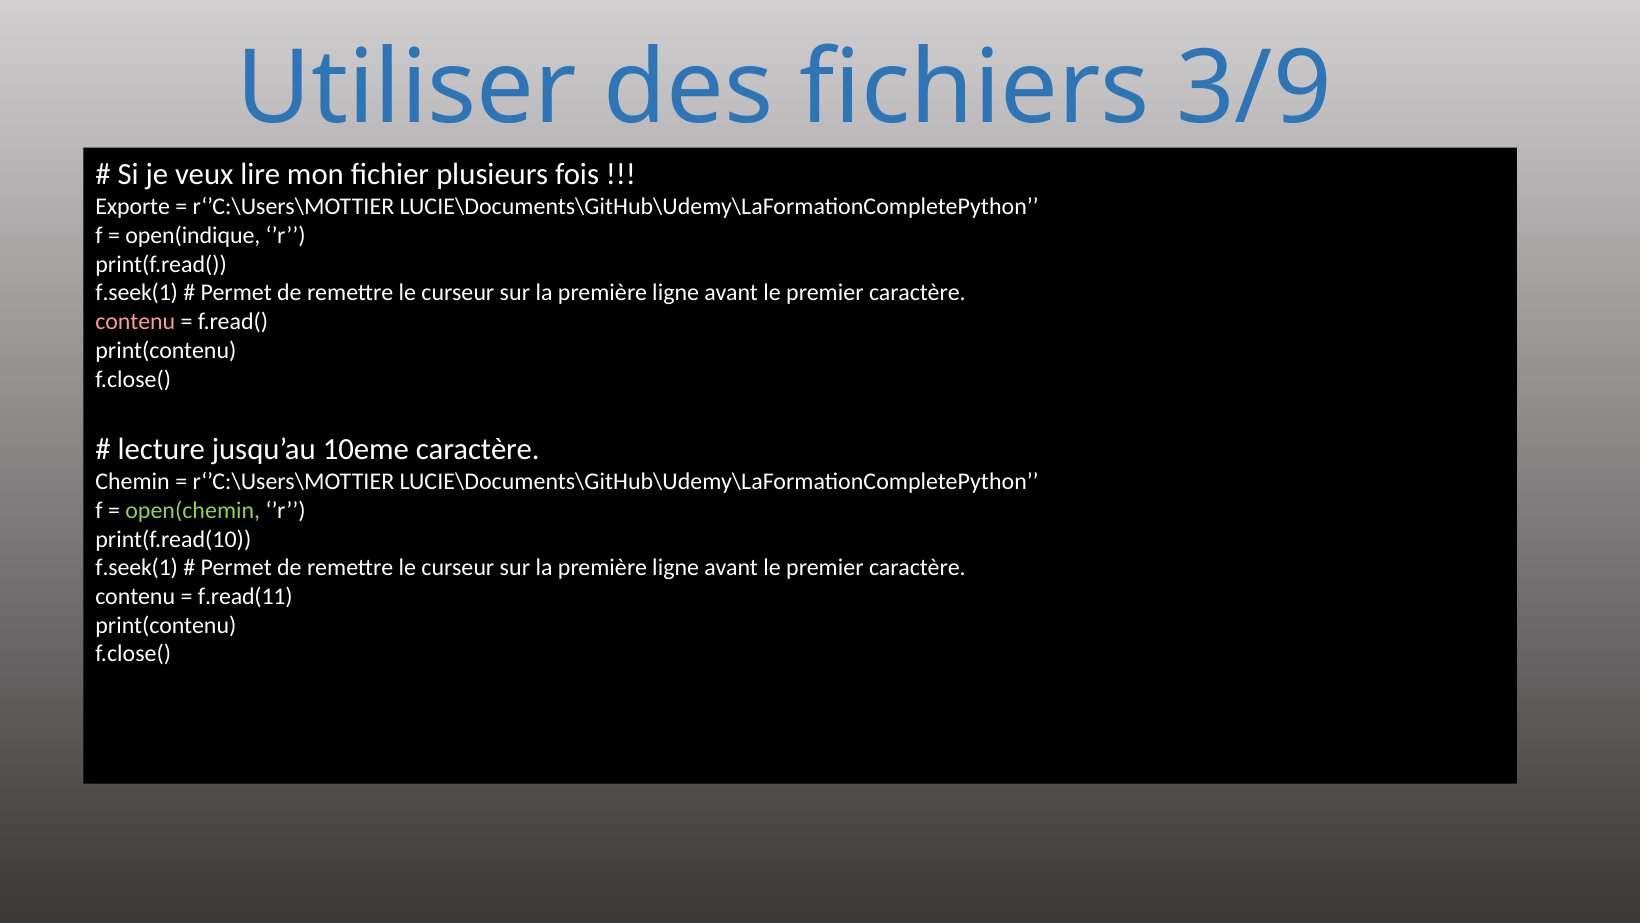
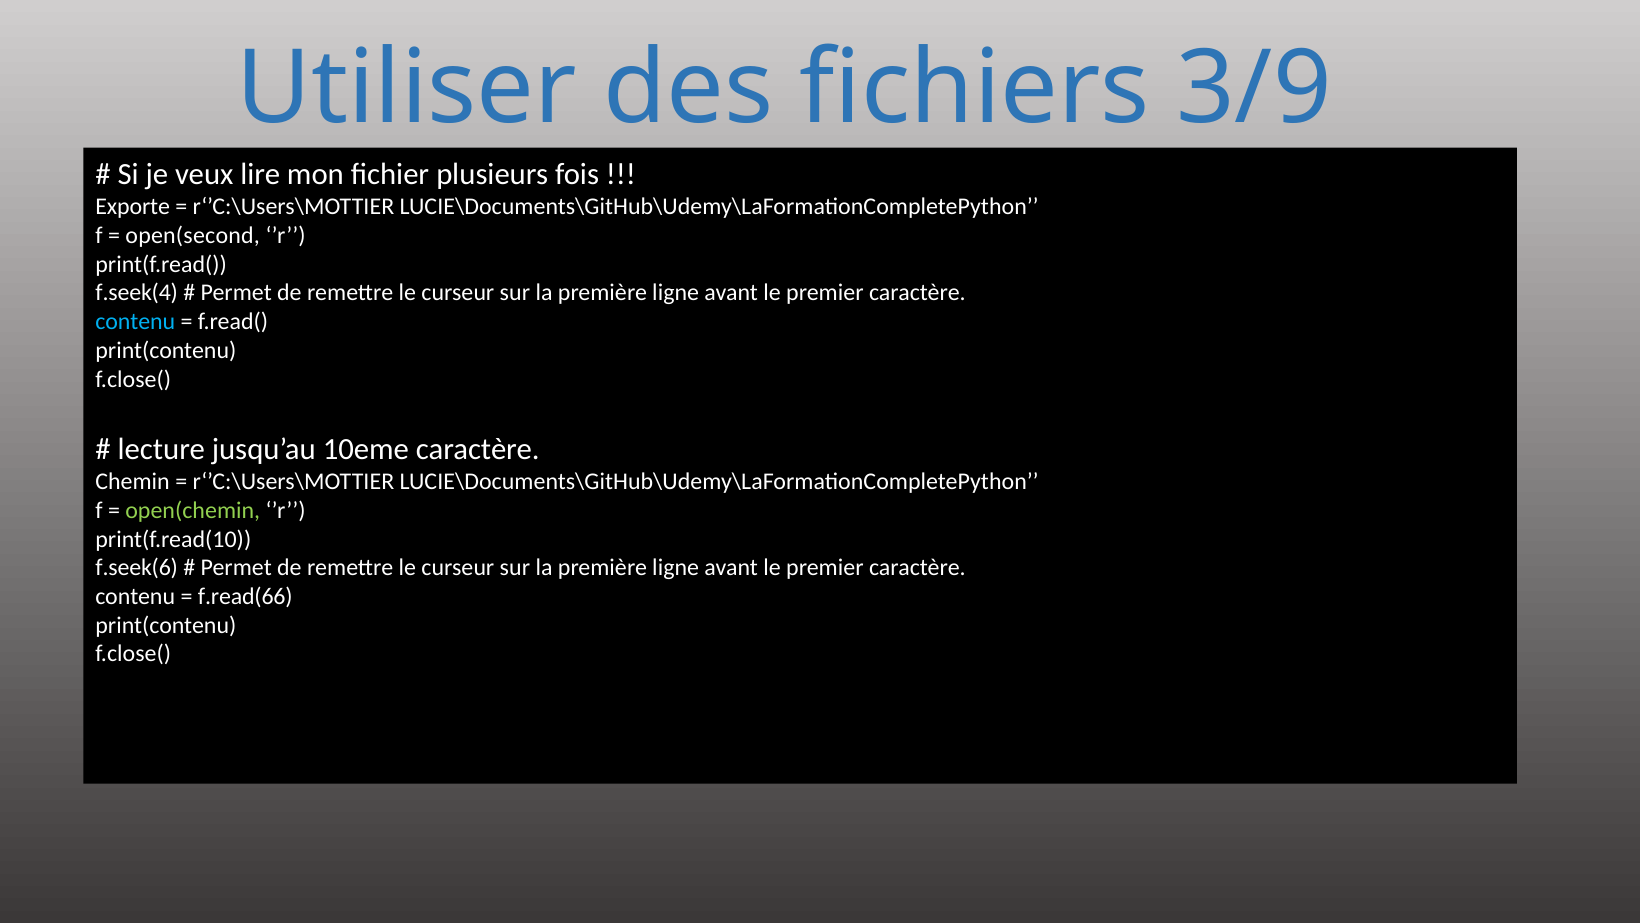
open(indique: open(indique -> open(second (193, 235)
f.seek(1: f.seek(1 -> f.seek(4 (137, 293)
contenu colour: pink -> light blue (135, 321)
f.seek(1: f.seek(1 -> f.seek(6 (137, 568)
f.read(11: f.read(11 -> f.read(66 (245, 596)
